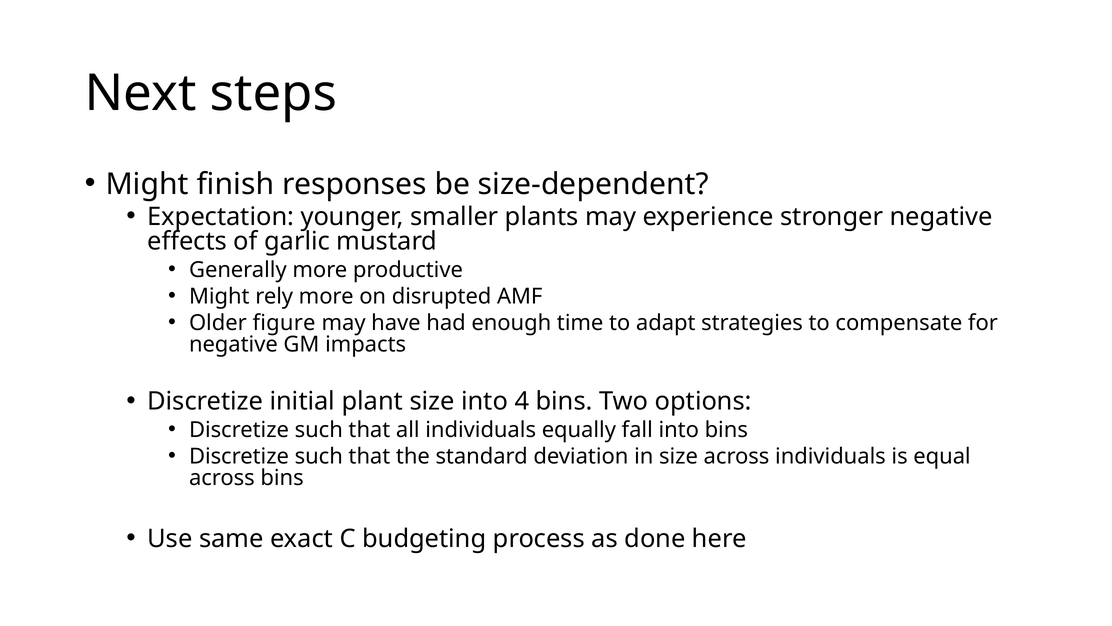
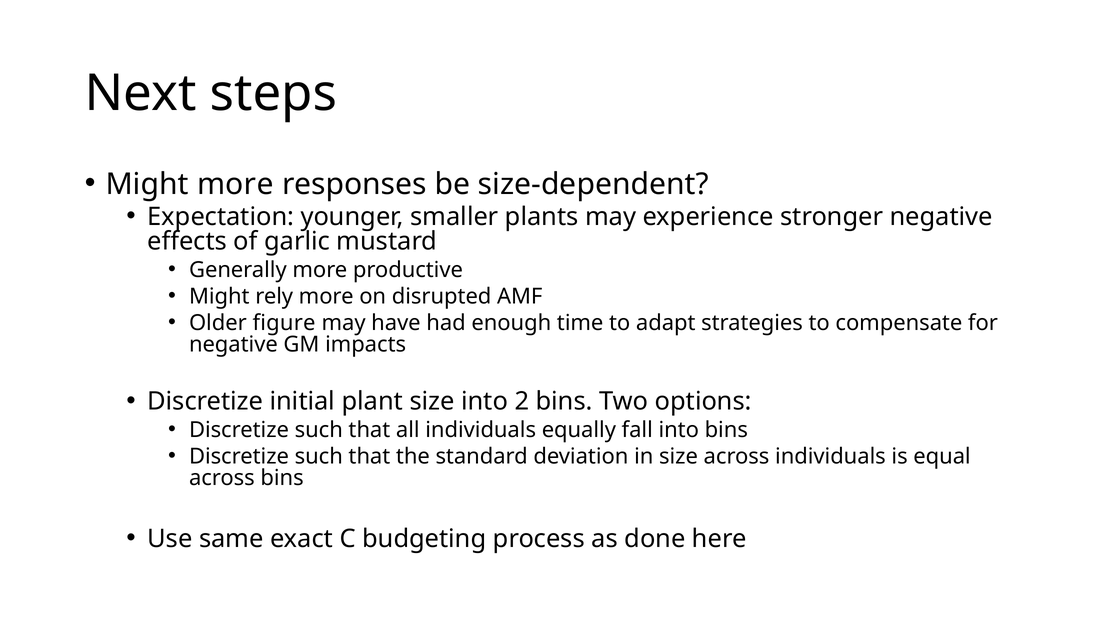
Might finish: finish -> more (235, 184)
4: 4 -> 2 (522, 401)
